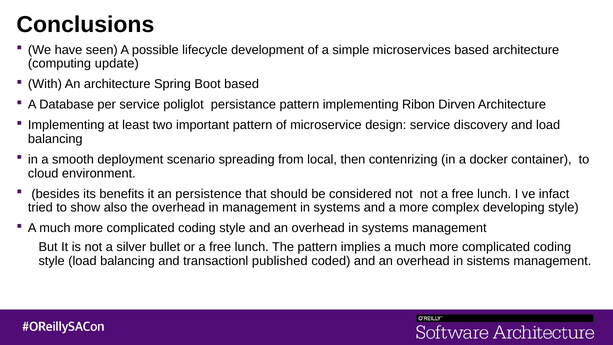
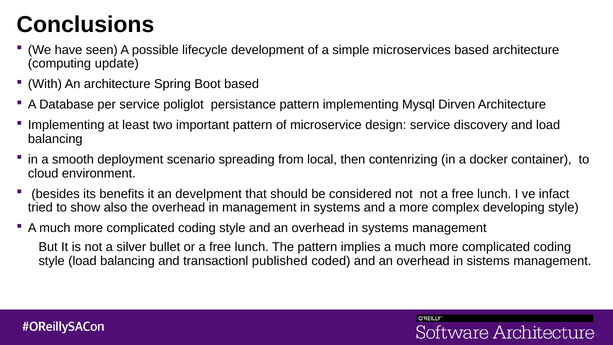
Ribon: Ribon -> Mysql (419, 105)
persistence: persistence -> develpment (209, 194)
